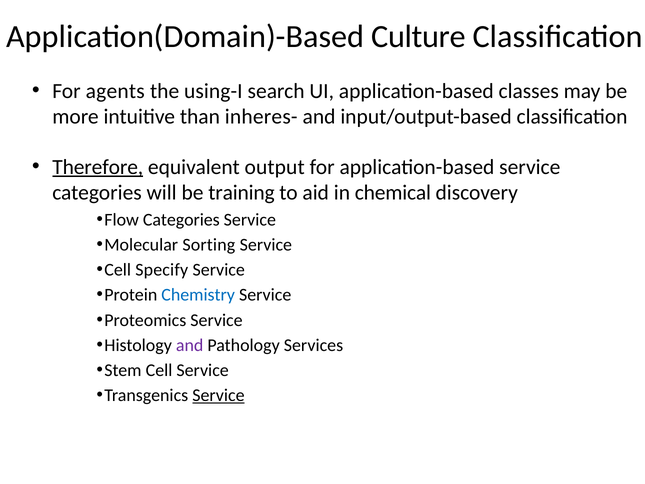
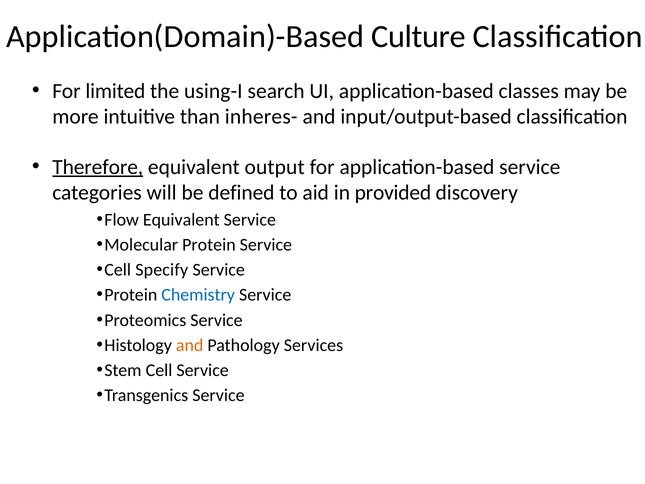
agents: agents -> limited (115, 91)
training: training -> defined (241, 193)
chemical: chemical -> provided (393, 193)
Flow Categories: Categories -> Equivalent (181, 220)
Molecular Sorting: Sorting -> Protein (209, 245)
and colour: purple -> orange (190, 345)
Service underline: present -> none (218, 395)
